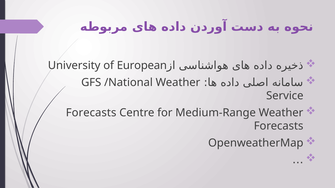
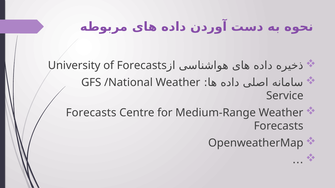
of European: European -> Forecasts (142, 66)
